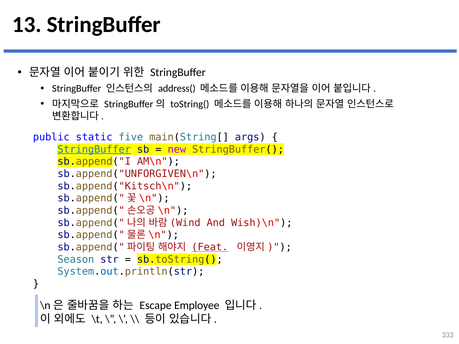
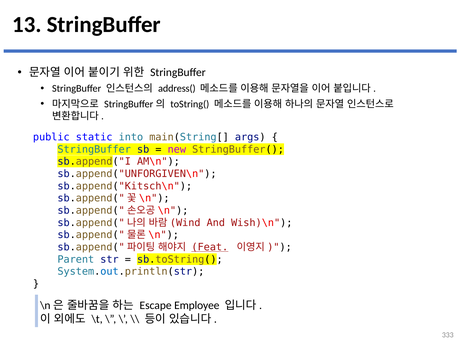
five: five -> into (131, 137)
StringBuffer underline: present -> none (94, 149)
Season: Season -> Parent (76, 260)
